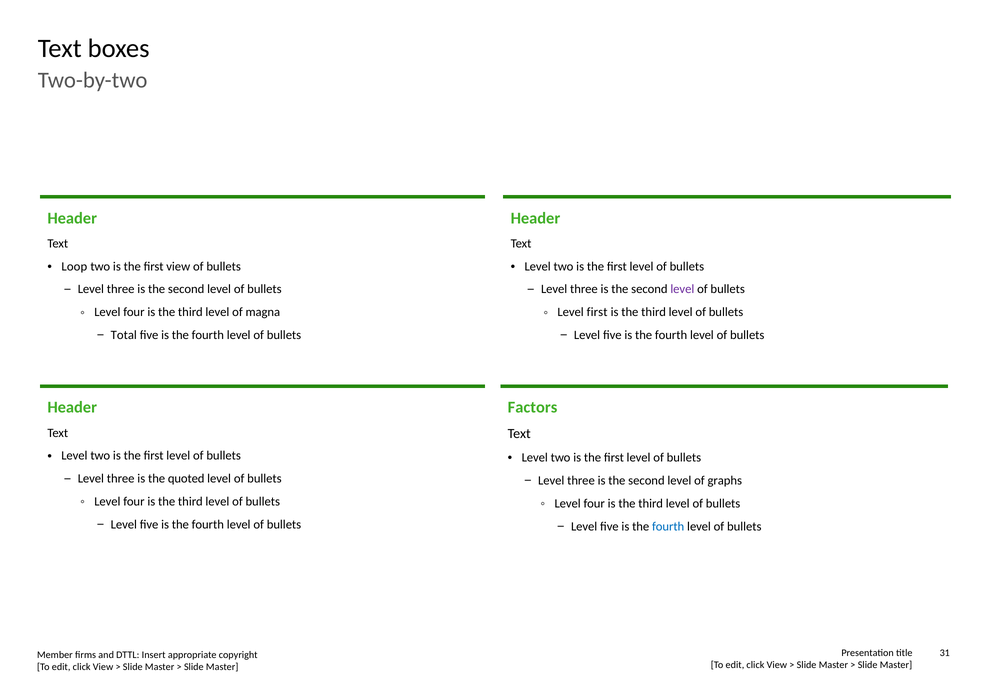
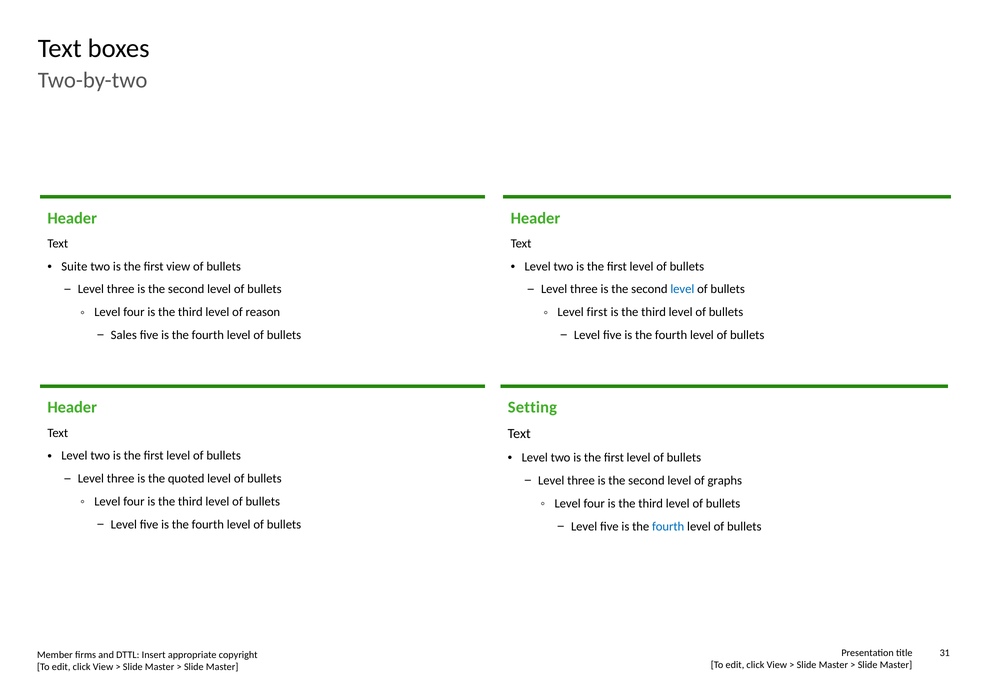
Loop: Loop -> Suite (74, 266)
level colour: purple -> blue (682, 289)
magna: magna -> reason (263, 312)
Total: Total -> Sales (124, 335)
Factors: Factors -> Setting (532, 408)
